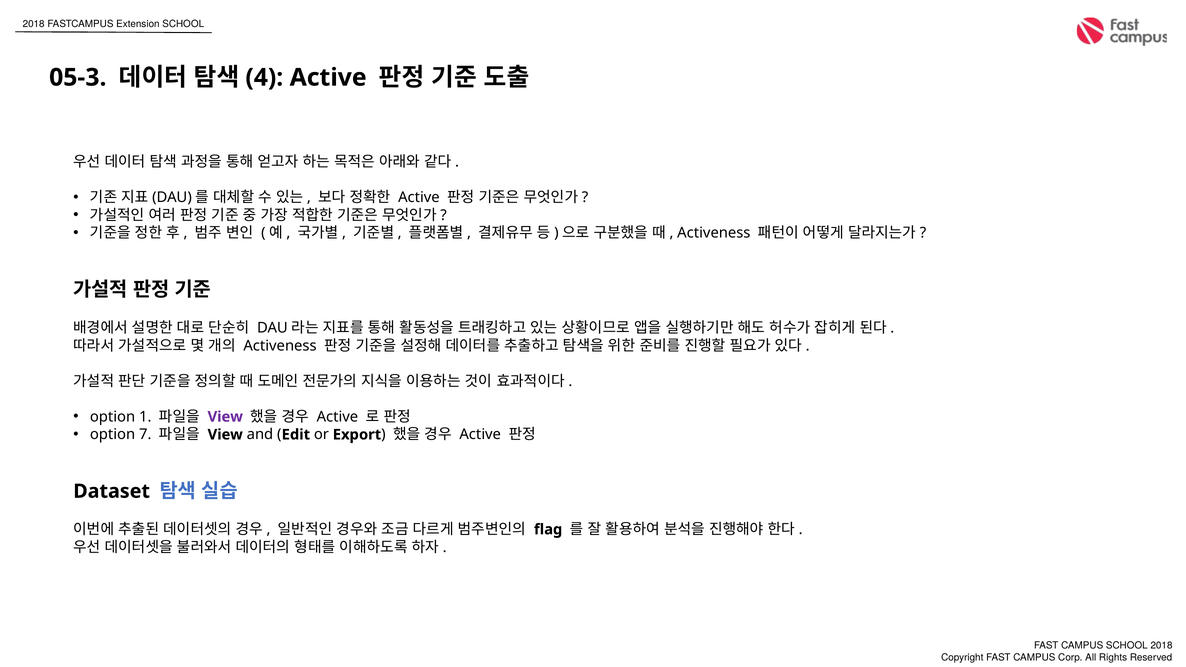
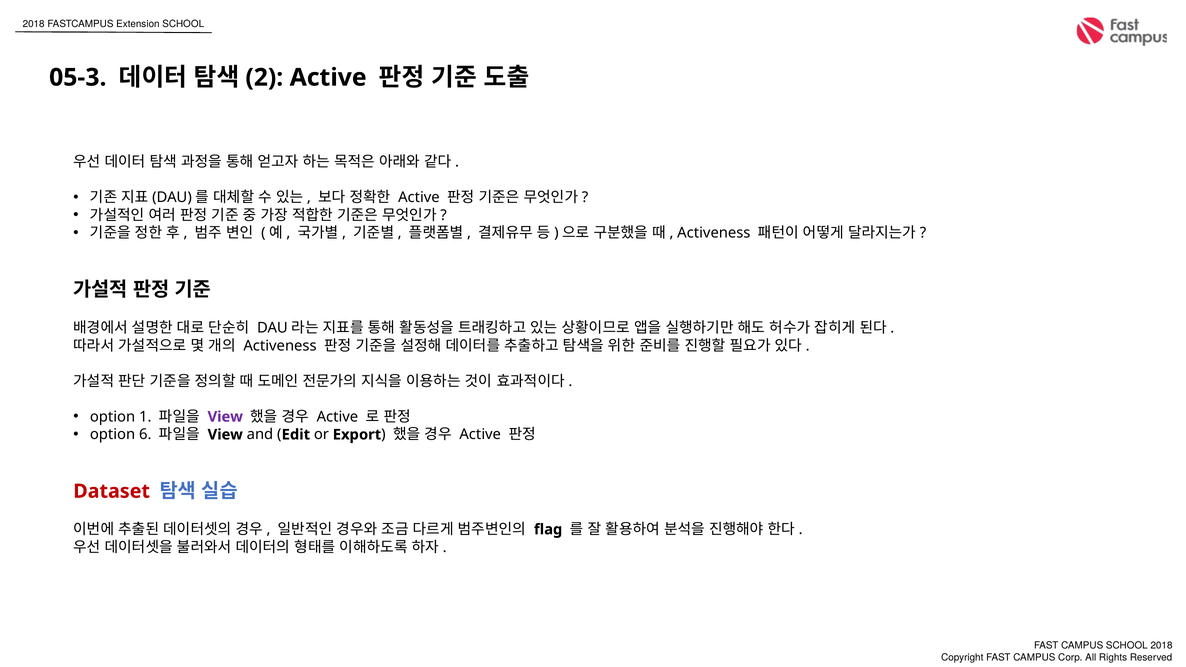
4: 4 -> 2 (264, 77)
7: 7 -> 6 (145, 435)
Dataset colour: black -> red (112, 491)
